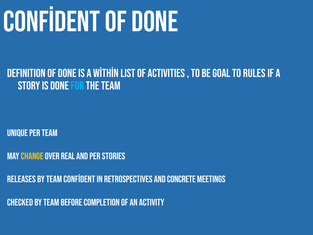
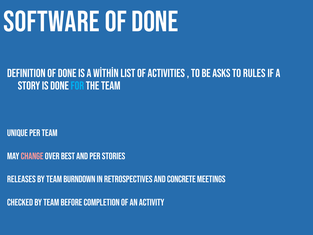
Confident: Confident -> Software (52, 22)
goal: goal -> asks (221, 73)
change colour: yellow -> pink (32, 156)
real: real -> best (68, 156)
team confident: confident -> burndown (79, 179)
